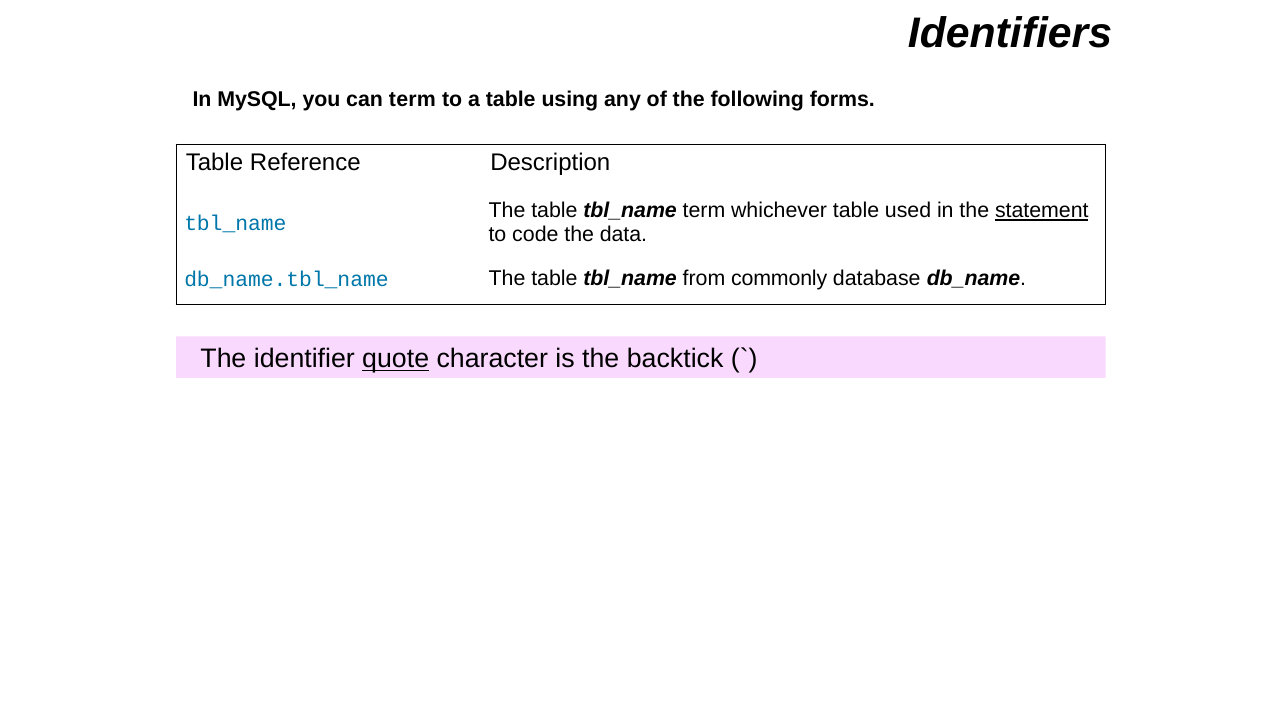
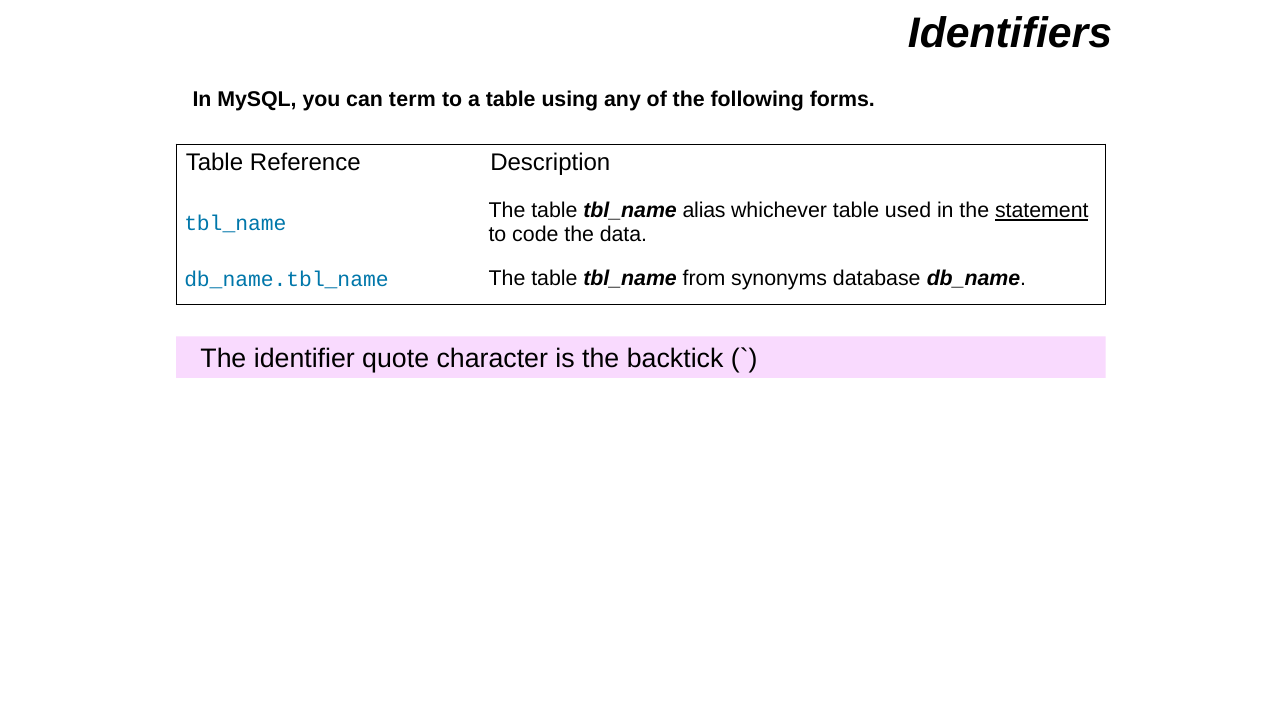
term: term -> alias (704, 211)
commonly: commonly -> synonyms (779, 278)
quote underline: present -> none (396, 359)
